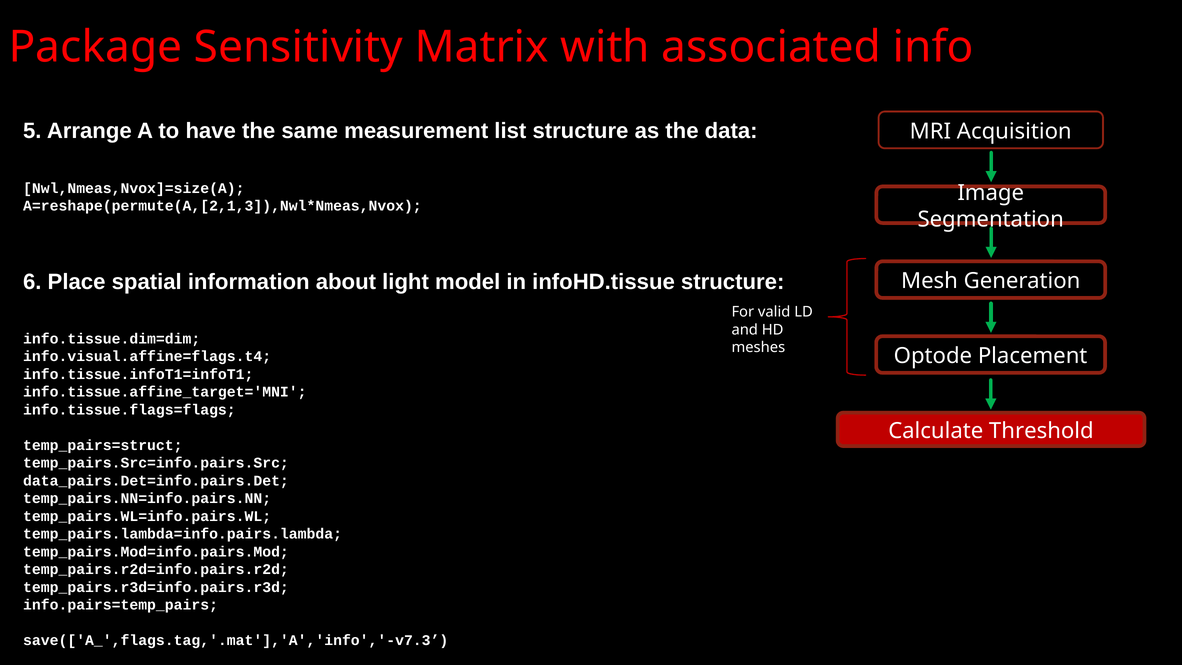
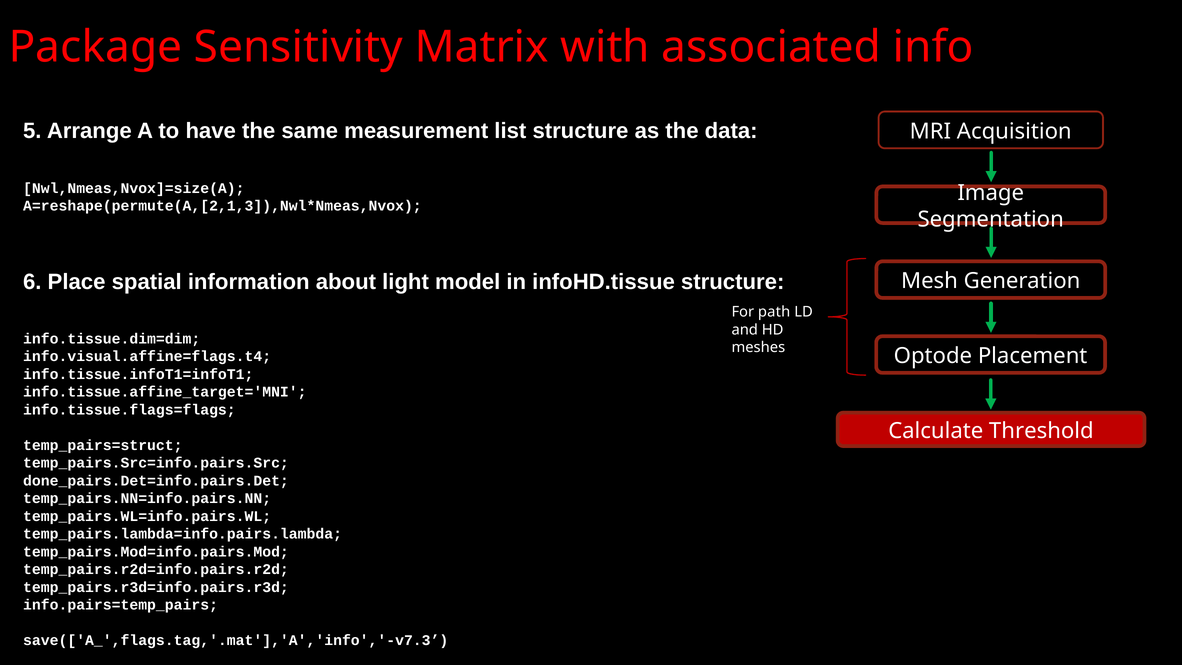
valid: valid -> path (774, 312)
data_pairs.Det=info.pairs.Det: data_pairs.Det=info.pairs.Det -> done_pairs.Det=info.pairs.Det (156, 481)
